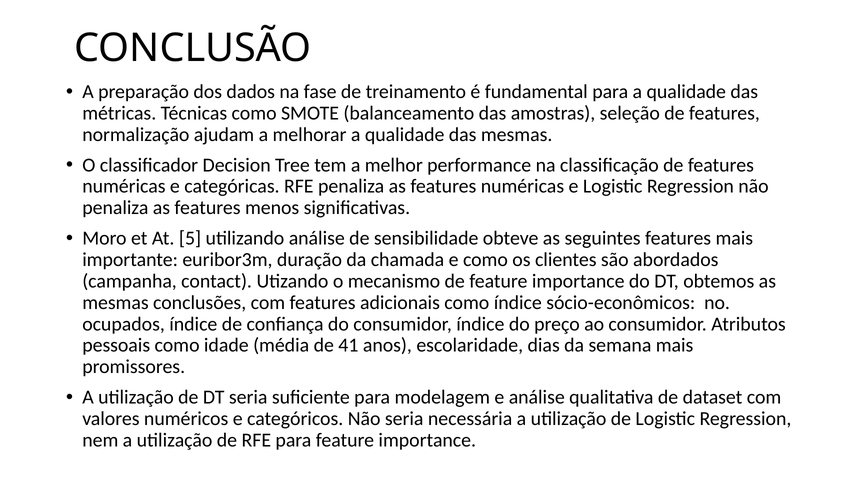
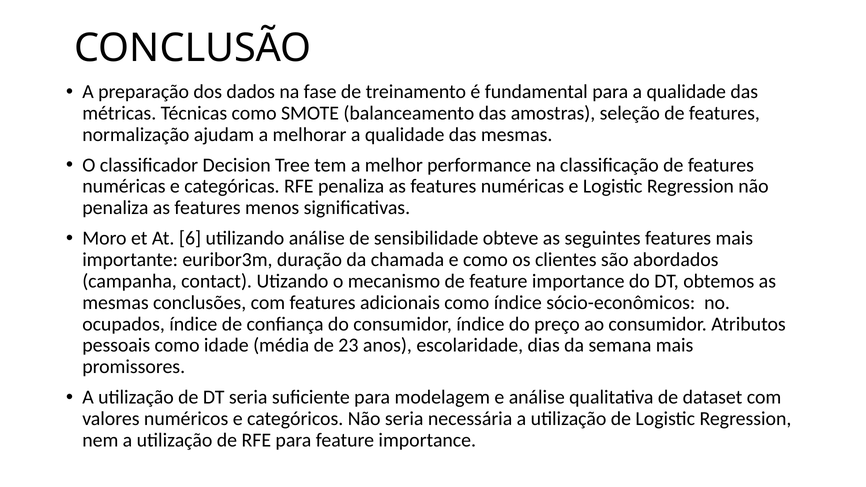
5: 5 -> 6 (190, 238)
41: 41 -> 23 (348, 346)
